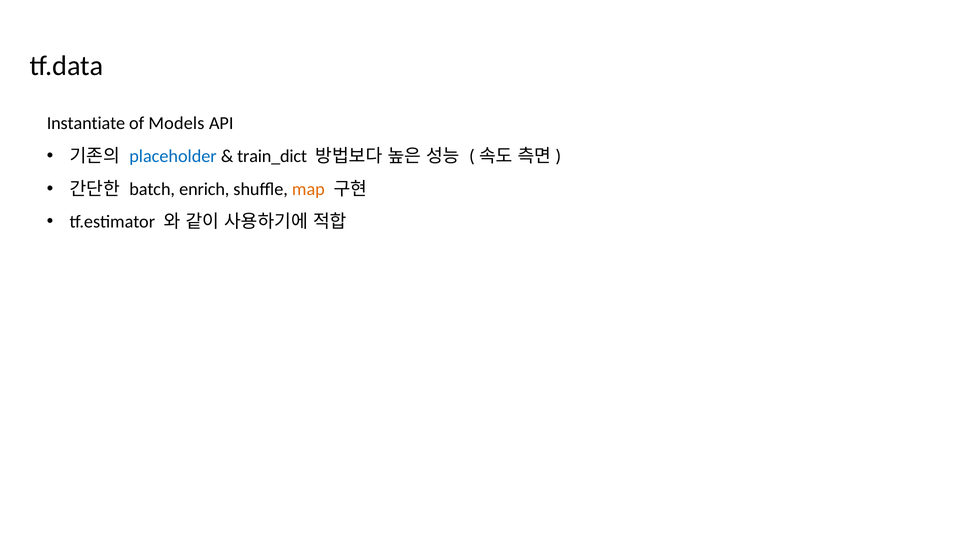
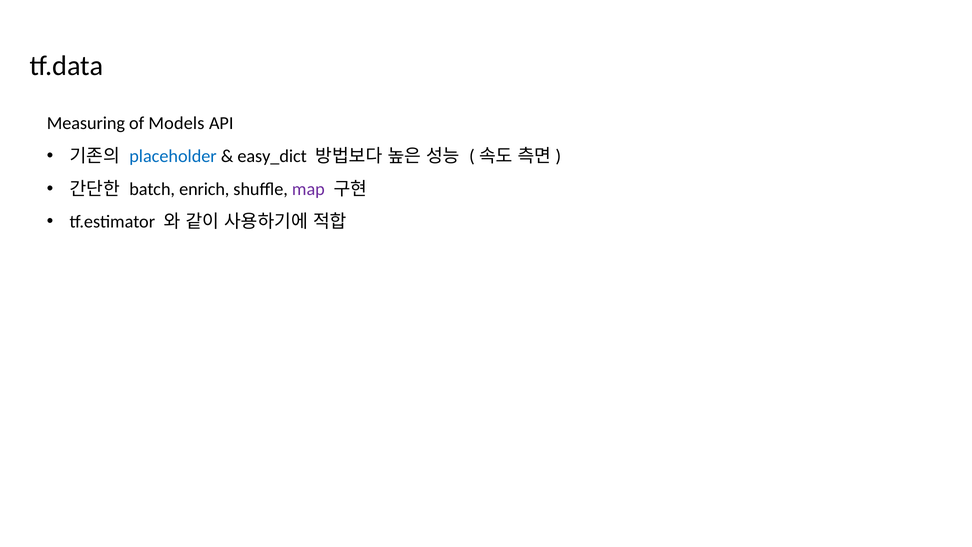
Instantiate: Instantiate -> Measuring (86, 123)
train_dict: train_dict -> easy_dict (272, 156)
map colour: orange -> purple (308, 189)
